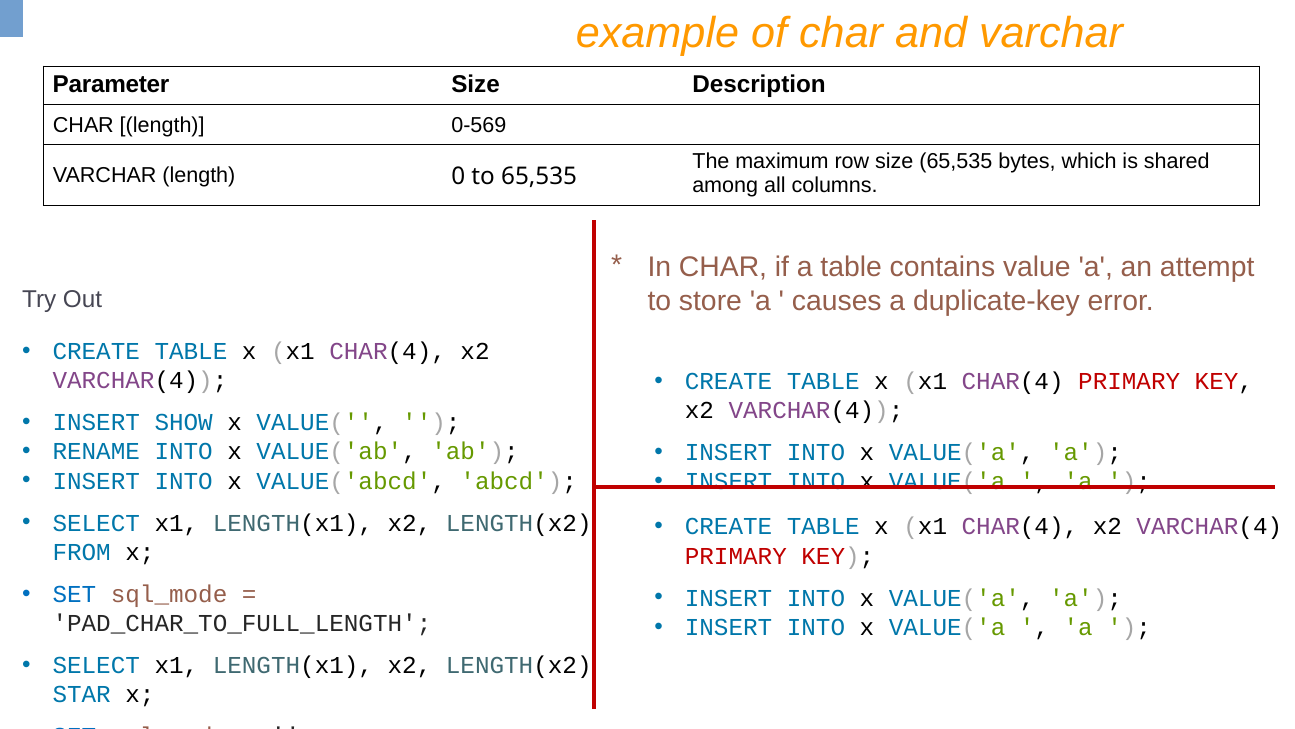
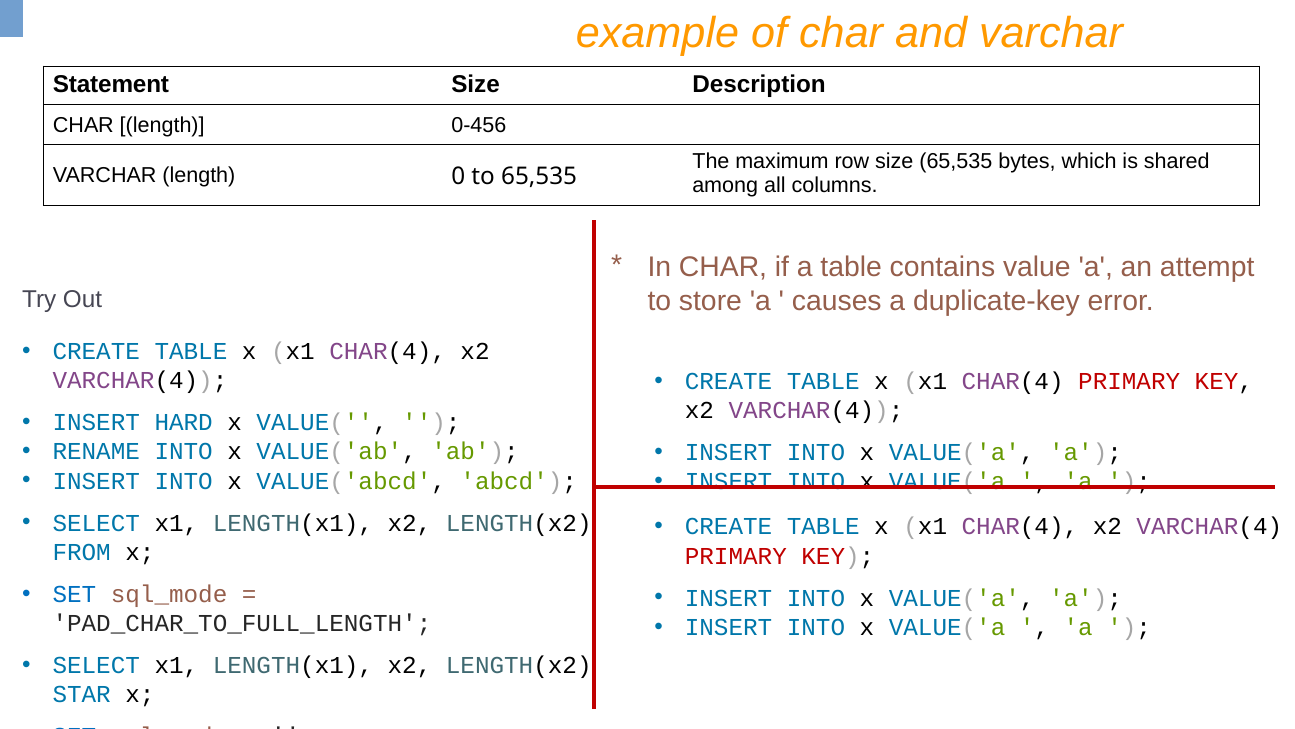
Parameter: Parameter -> Statement (111, 85)
0-569: 0-569 -> 0-456 (479, 125)
SHOW: SHOW -> HARD (184, 422)
